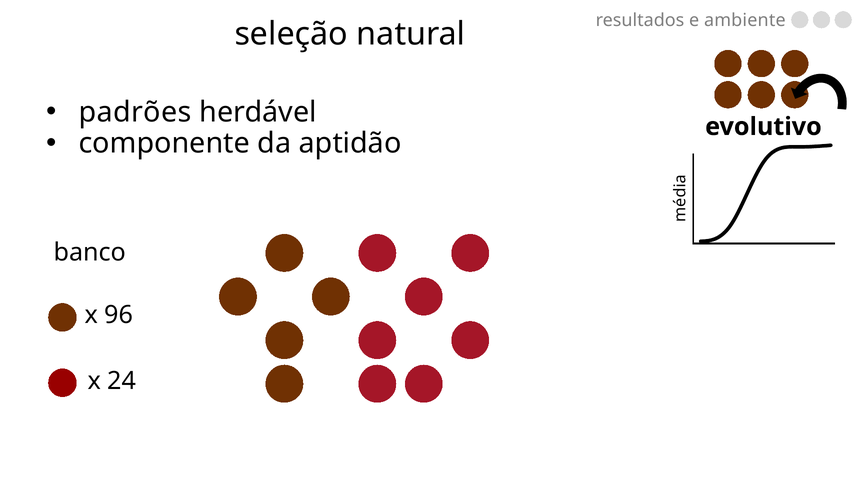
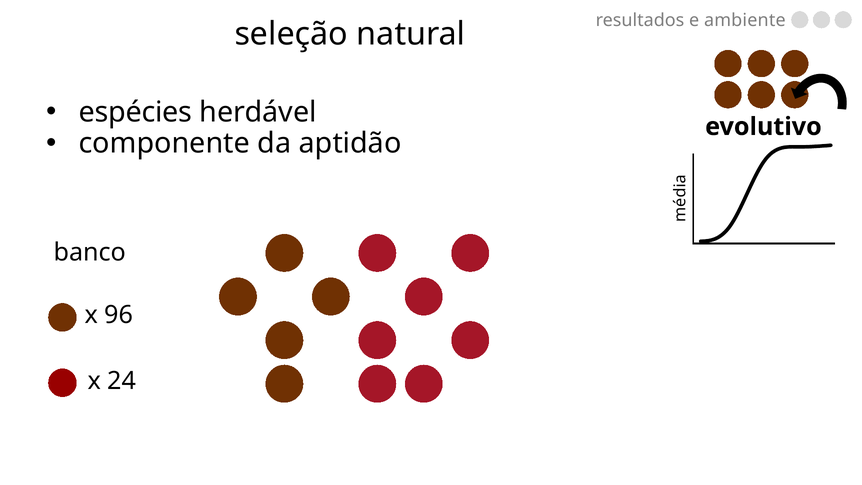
padrões: padrões -> espécies (135, 112)
